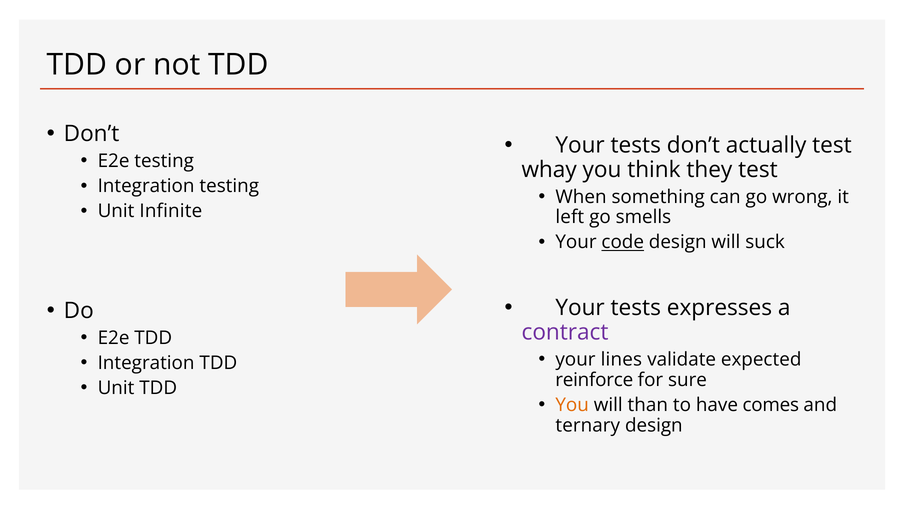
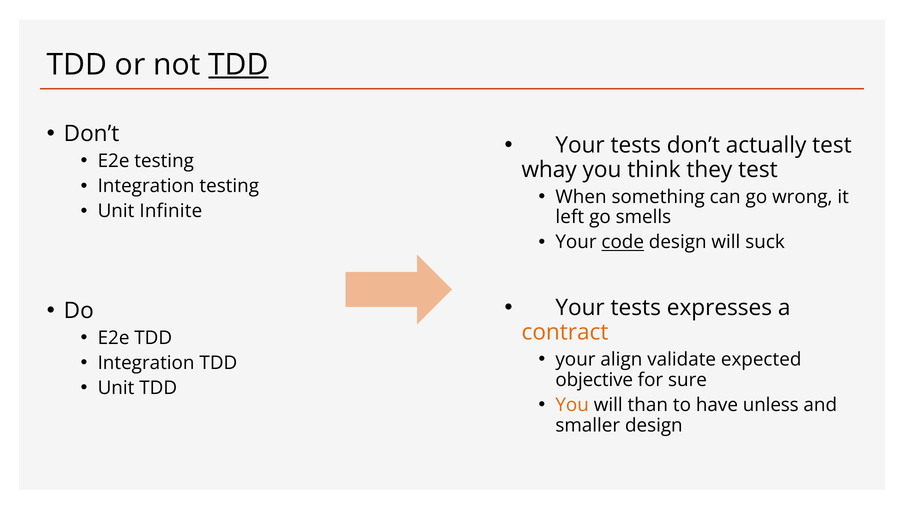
TDD underline: none -> present (238, 65)
contract colour: purple -> orange (565, 332)
lines: lines -> align (621, 359)
reinforce: reinforce -> objective (594, 379)
comes: comes -> unless (771, 405)
ternary: ternary -> smaller (588, 425)
